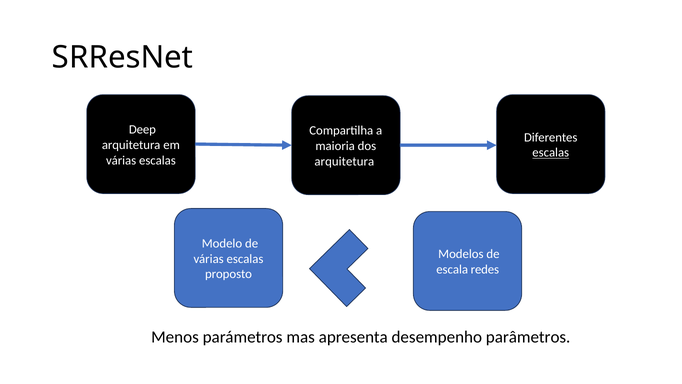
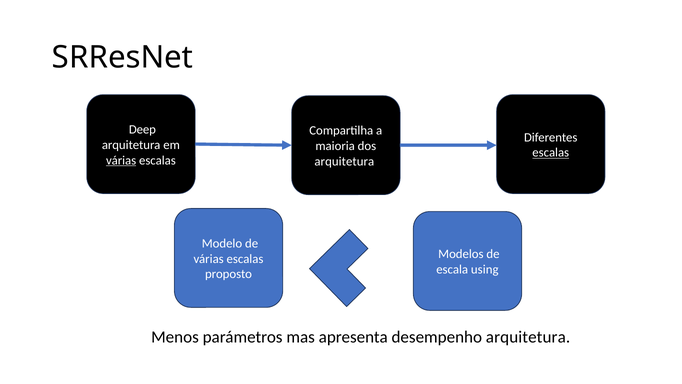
várias underline: none -> present (121, 160)
redes: redes -> using (485, 269)
desempenho parâmetros: parâmetros -> arquitetura (528, 337)
